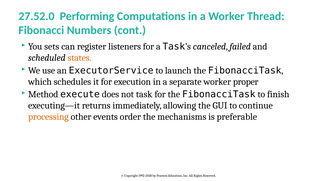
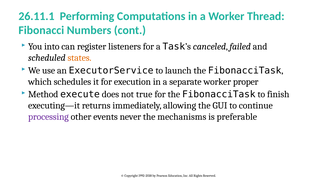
27.52.0: 27.52.0 -> 26.11.1 (36, 16)
sets: sets -> into (52, 47)
task: task -> true (144, 94)
processing colour: orange -> purple (48, 117)
order: order -> never (130, 117)
